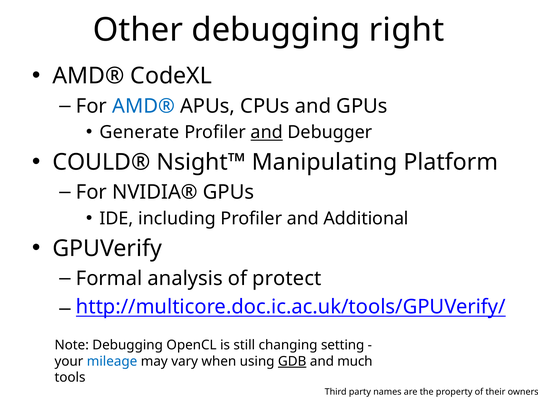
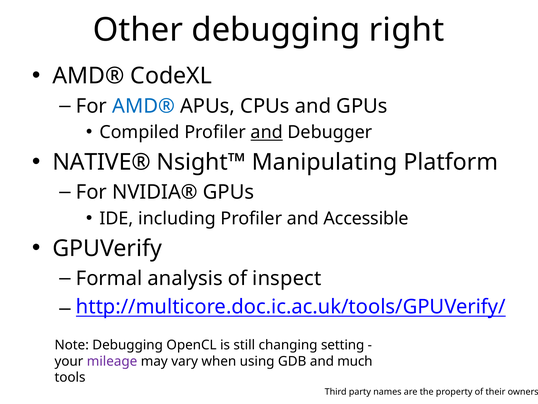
Generate: Generate -> Compiled (140, 132)
COULD®: COULD® -> NATIVE® (102, 162)
Additional: Additional -> Accessible (366, 218)
protect: protect -> inspect (287, 278)
mileage colour: blue -> purple (112, 361)
GDB underline: present -> none (292, 361)
